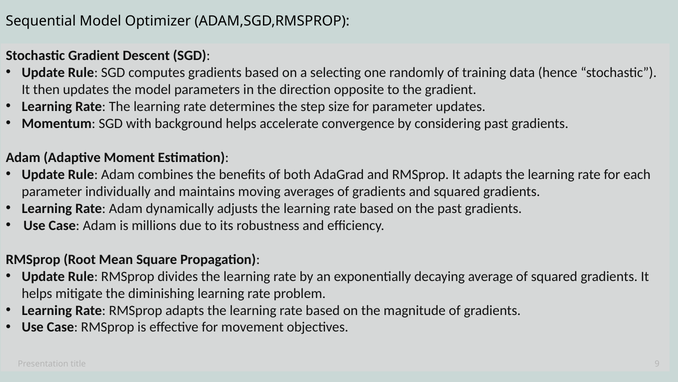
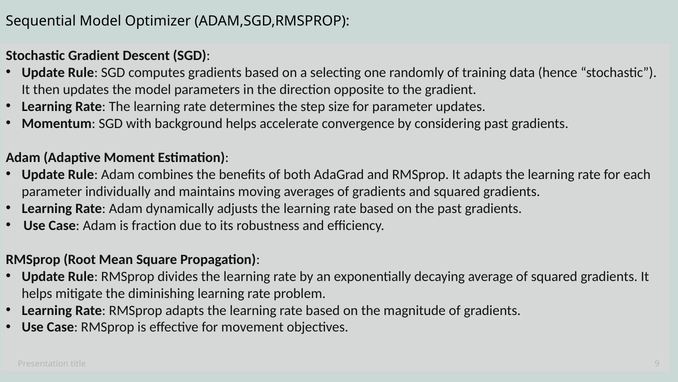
millions: millions -> fraction (154, 225)
